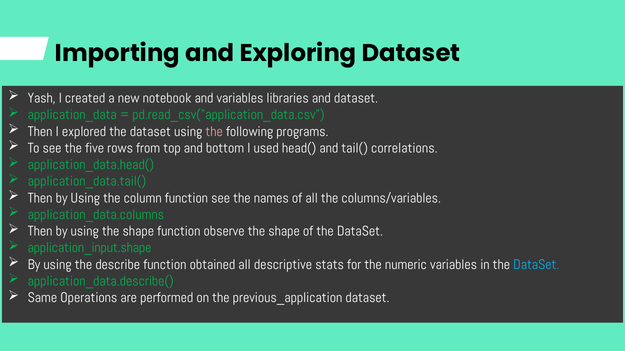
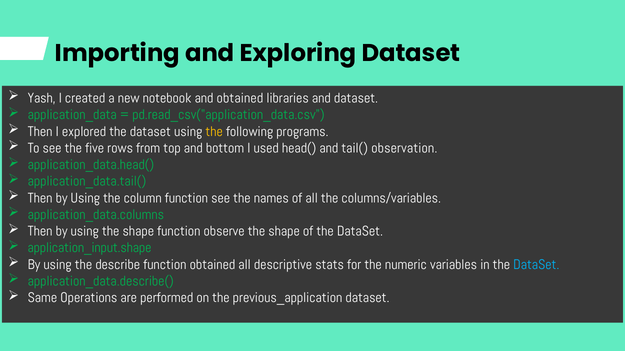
and variables: variables -> obtained (240, 98)
the colour: pink -> yellow (214, 132)
correlations: correlations -> observation (404, 148)
